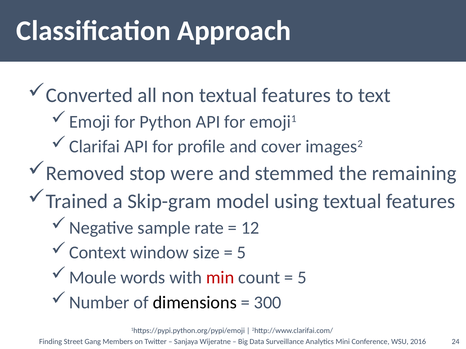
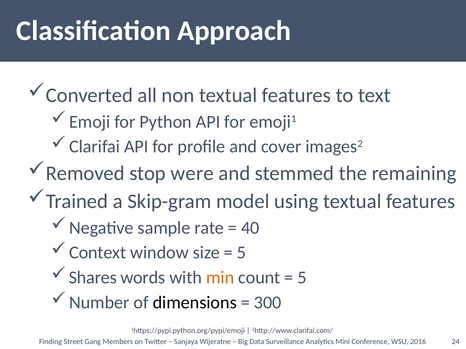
12: 12 -> 40 (250, 228)
Moule: Moule -> Shares (93, 278)
min colour: red -> orange (220, 278)
